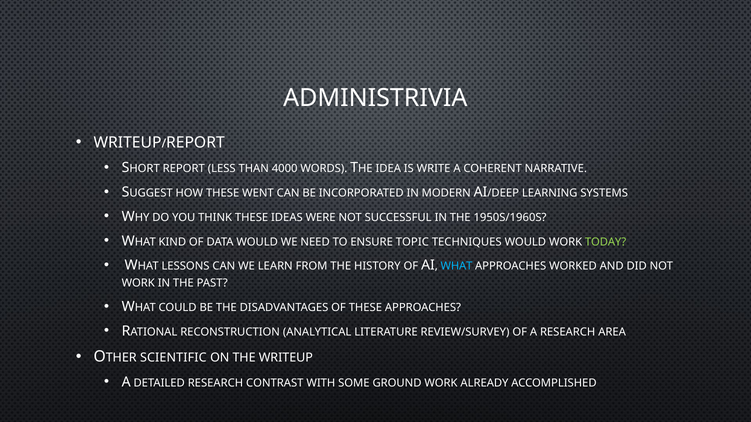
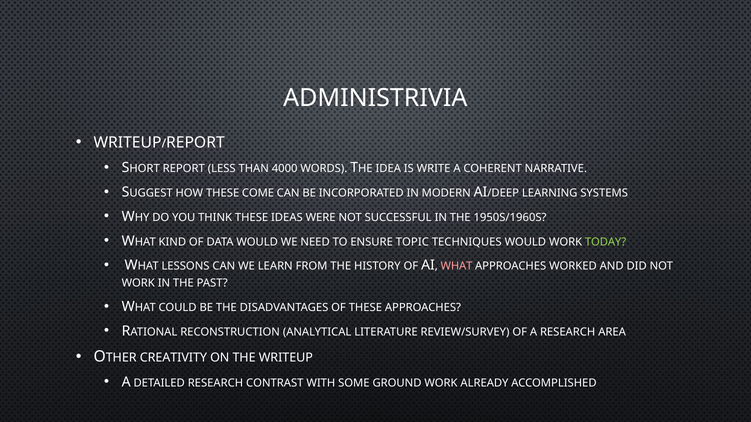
WENT: WENT -> COME (258, 193)
WHAT colour: light blue -> pink (456, 267)
SCIENTIFIC: SCIENTIFIC -> CREATIVITY (173, 358)
